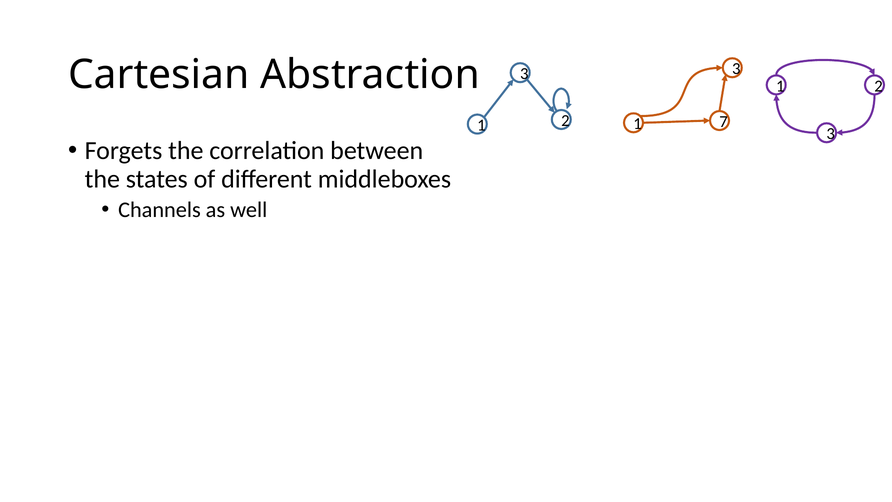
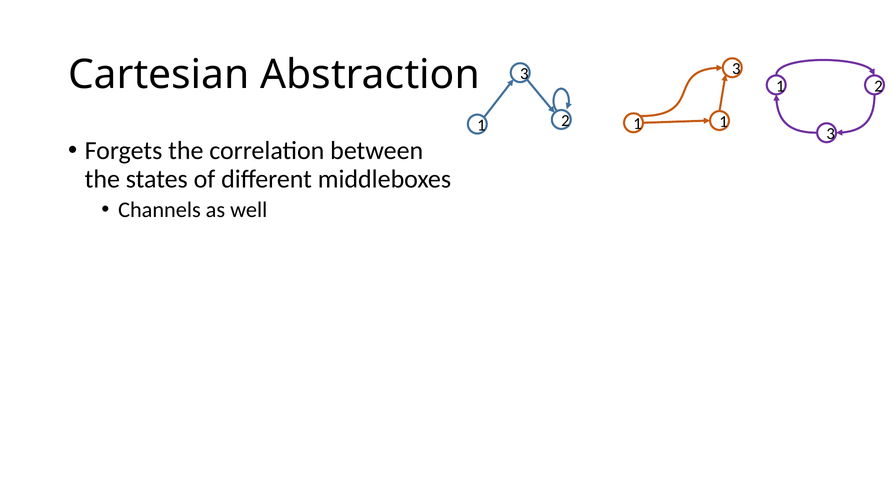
1 7: 7 -> 1 (724, 122)
